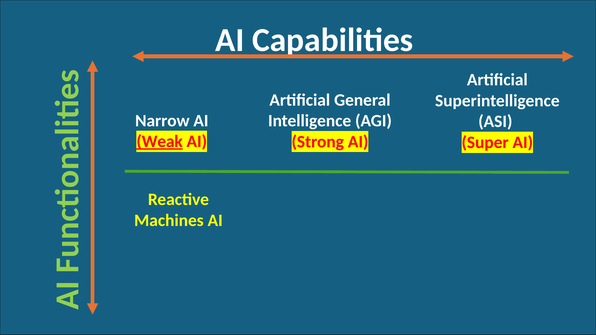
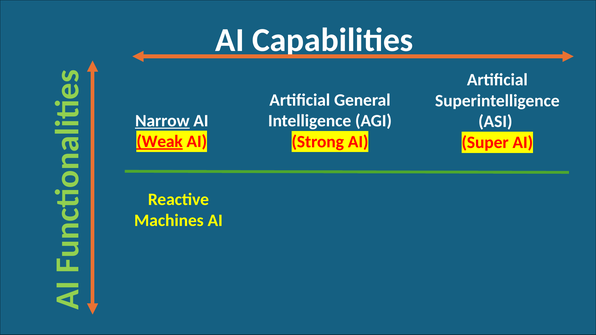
Narrow underline: none -> present (162, 121)
